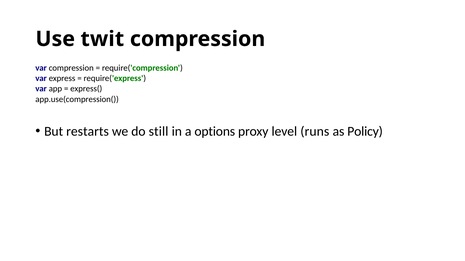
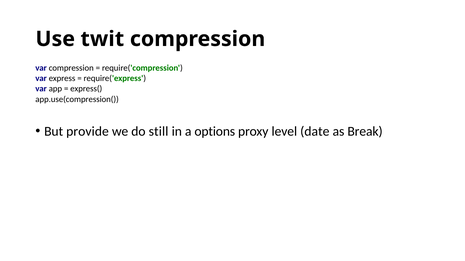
restarts: restarts -> provide (87, 132)
runs: runs -> date (315, 132)
Policy: Policy -> Break (365, 132)
